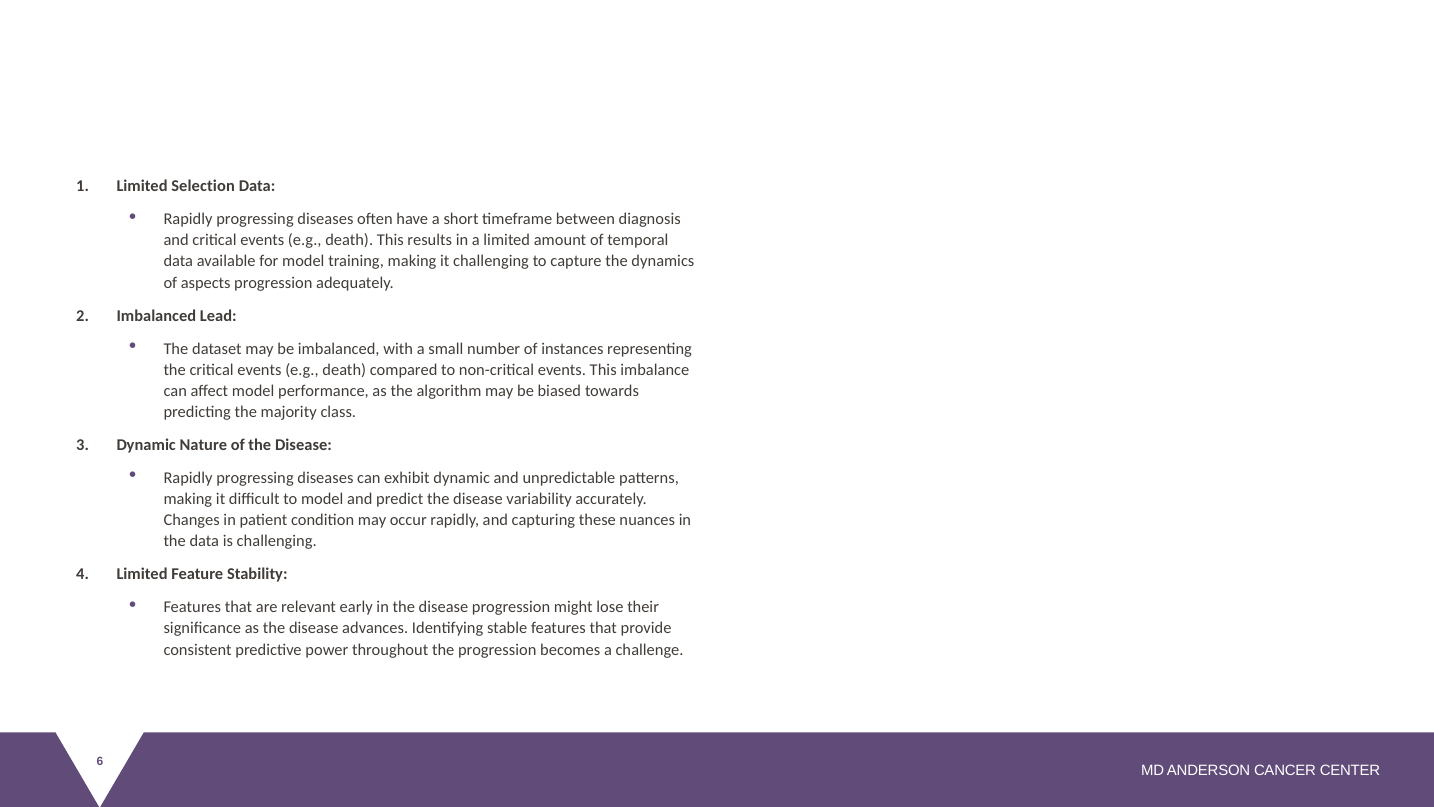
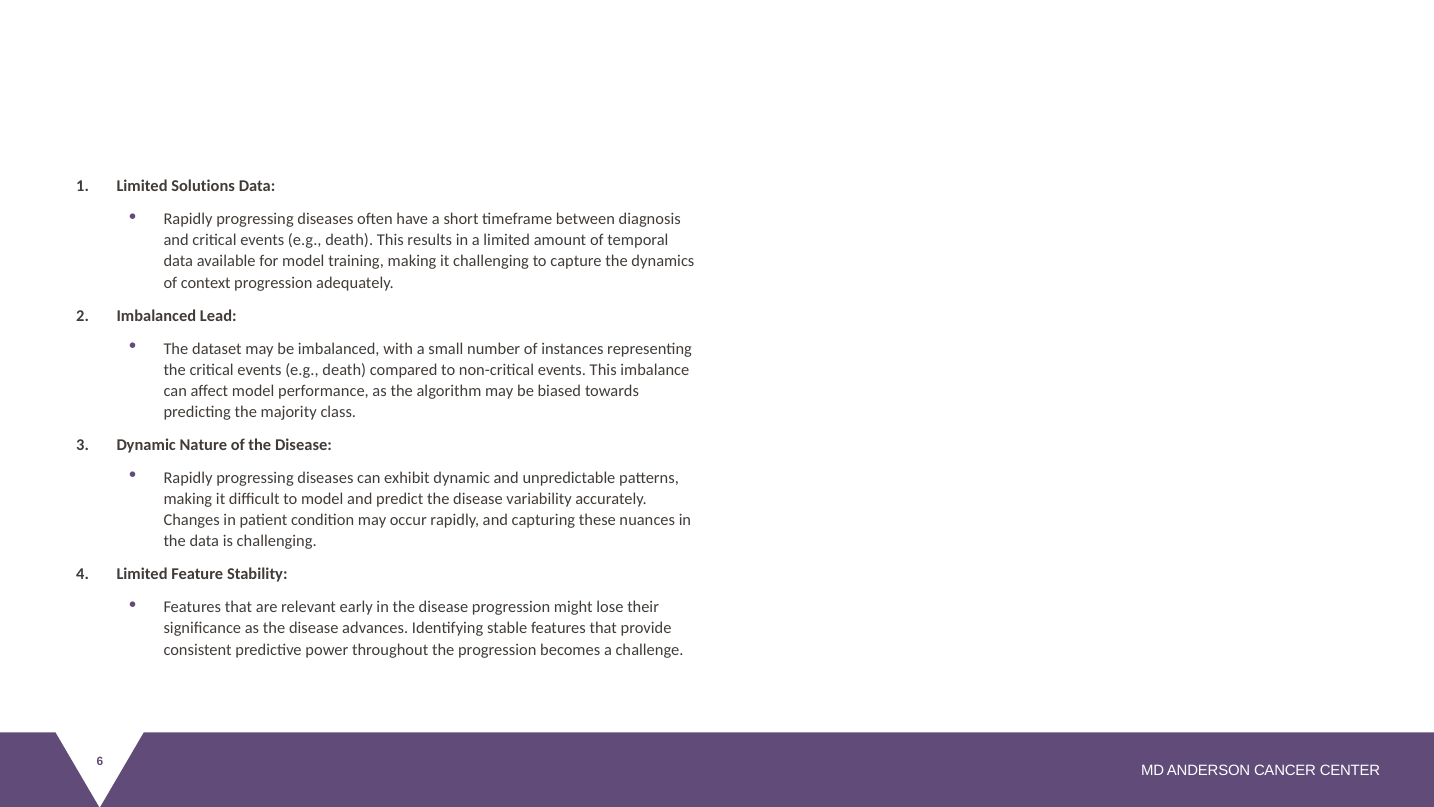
Selection: Selection -> Solutions (203, 186)
aspects: aspects -> context (206, 282)
